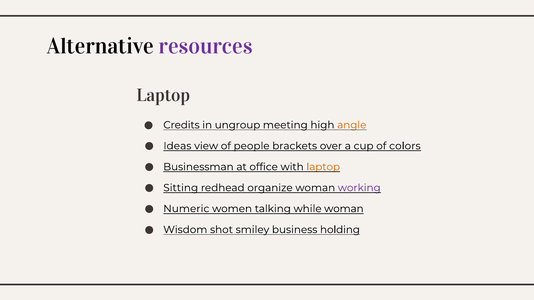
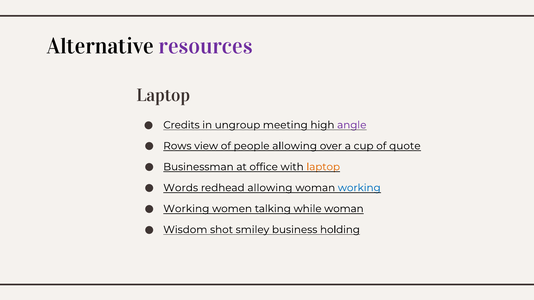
angle colour: orange -> purple (352, 125)
Ideas: Ideas -> Rows (177, 146)
people brackets: brackets -> allowing (295, 146)
colors: colors -> quote (405, 146)
Sitting: Sitting -> Words (181, 188)
redhead organize: organize -> allowing (270, 188)
working colour: purple -> blue (359, 188)
Numeric: Numeric -> Working (186, 209)
